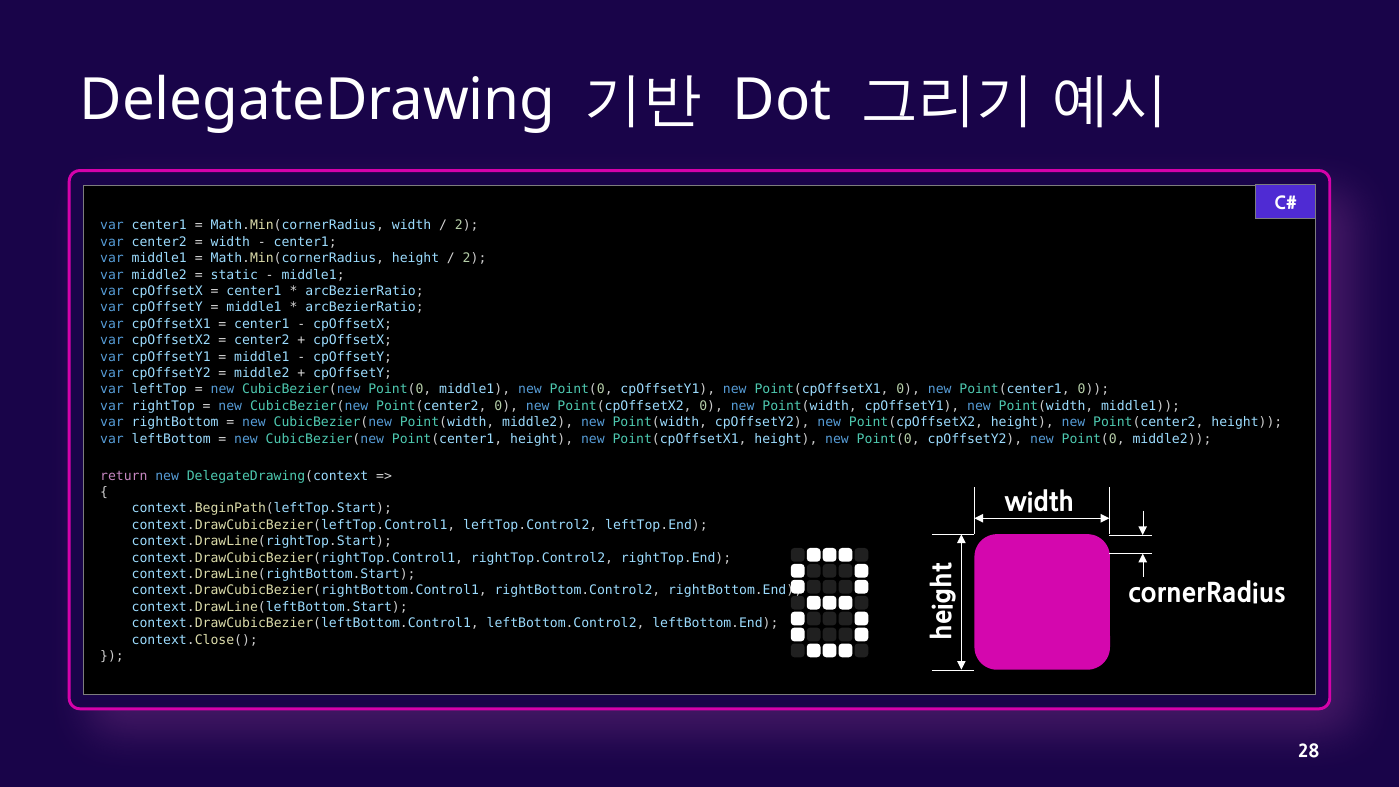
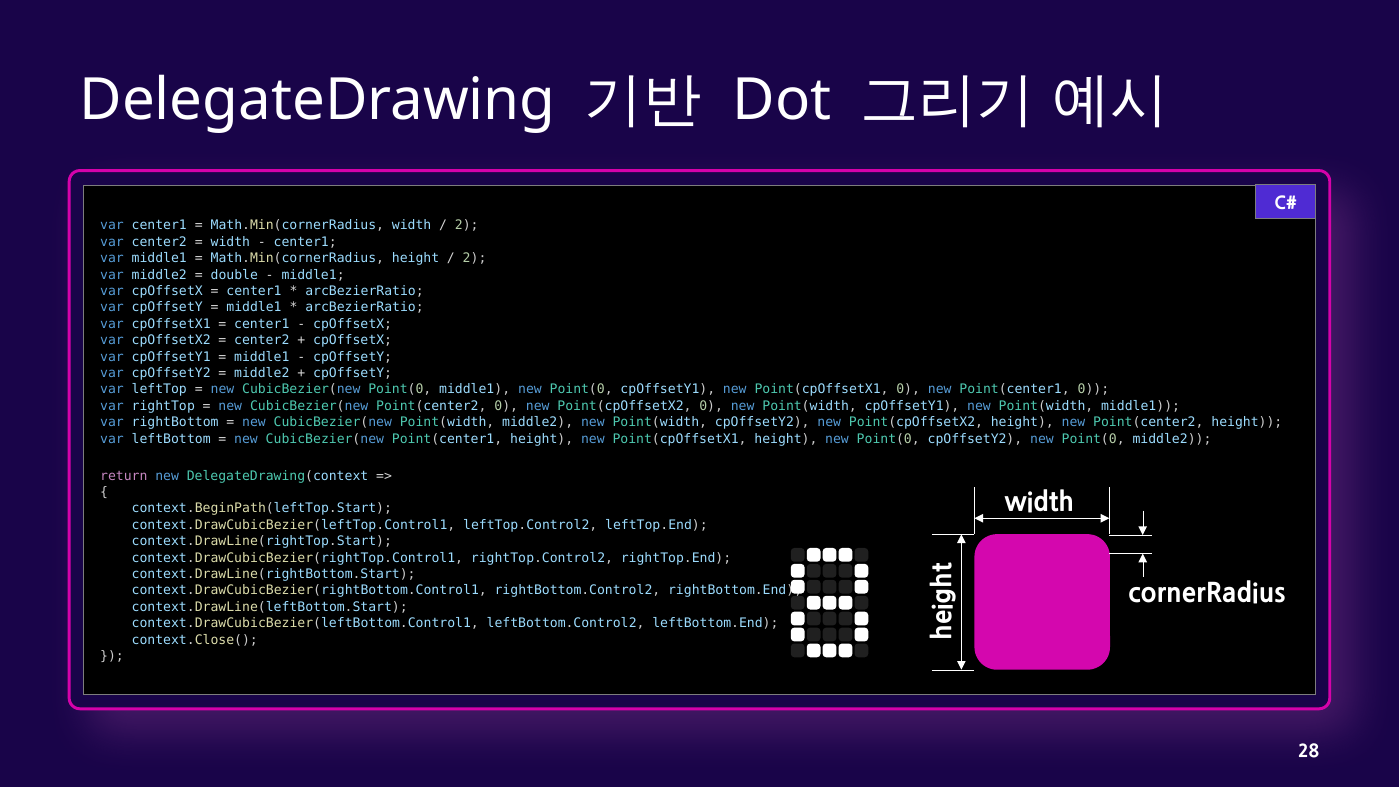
static: static -> double (234, 275)
